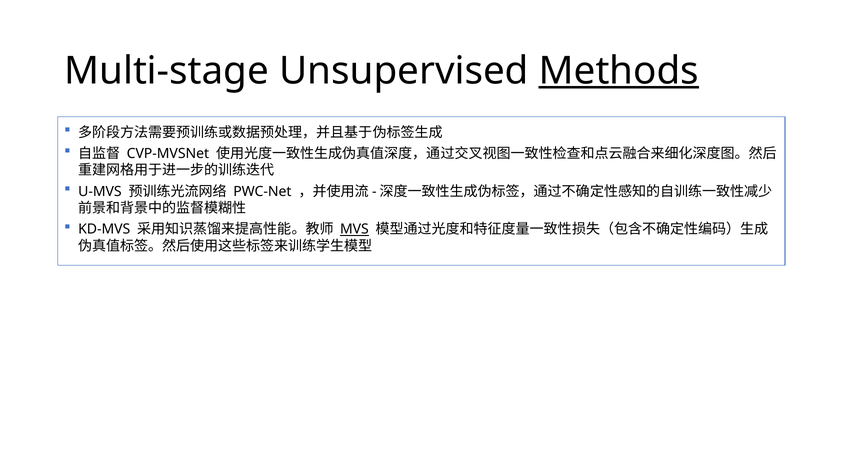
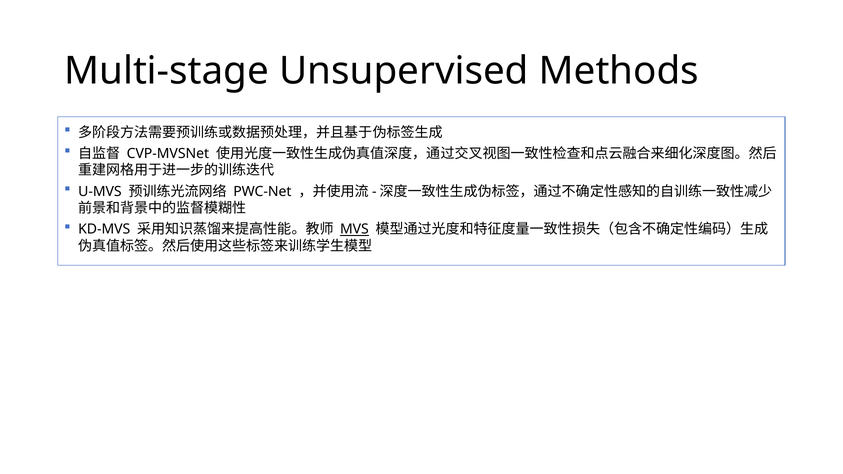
Methods underline: present -> none (619, 71)
